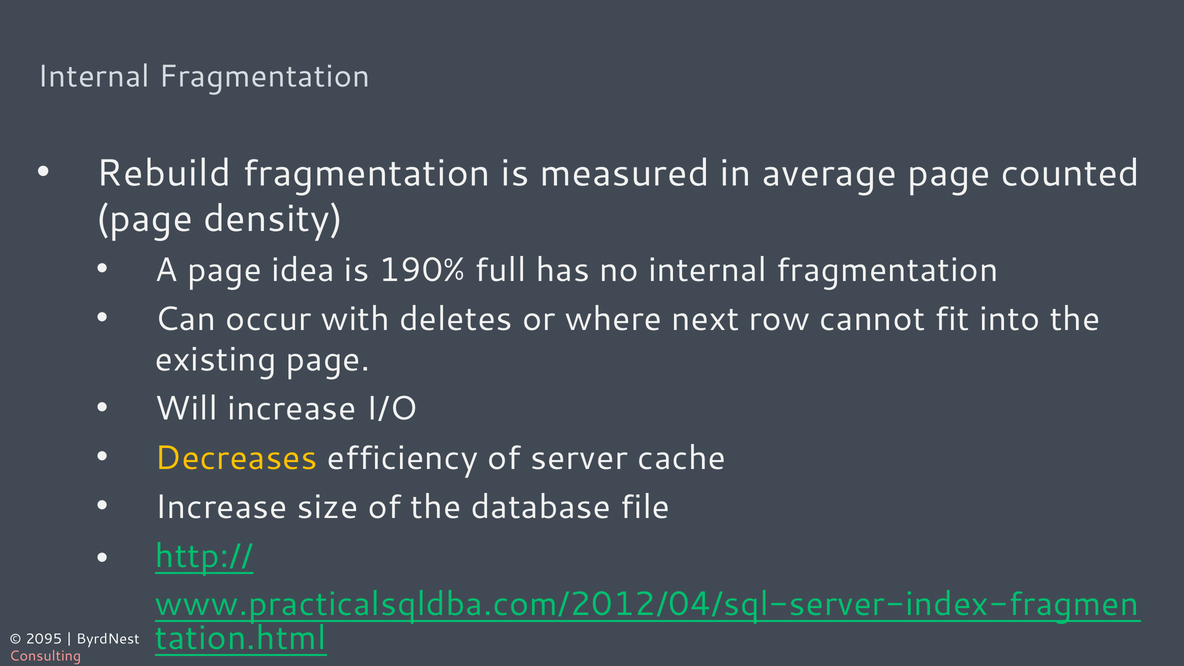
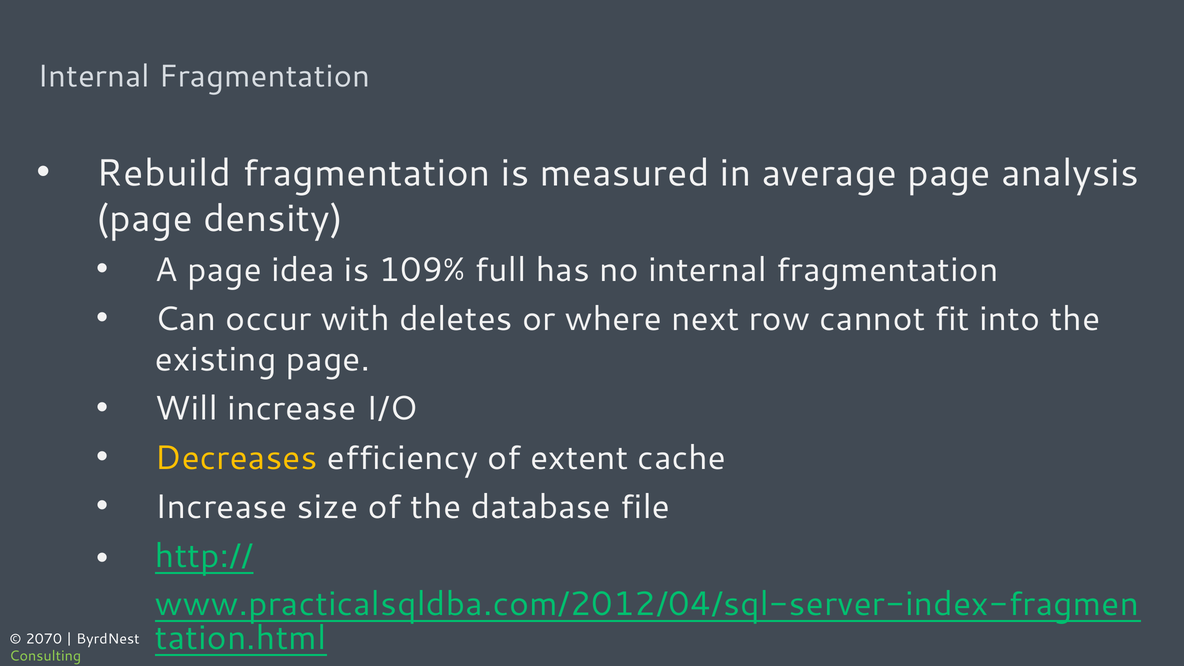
counted: counted -> analysis (1070, 173)
190%: 190% -> 109% (422, 270)
server: server -> extent (579, 458)
2095: 2095 -> 2070 (44, 639)
Consulting colour: pink -> light green (45, 656)
